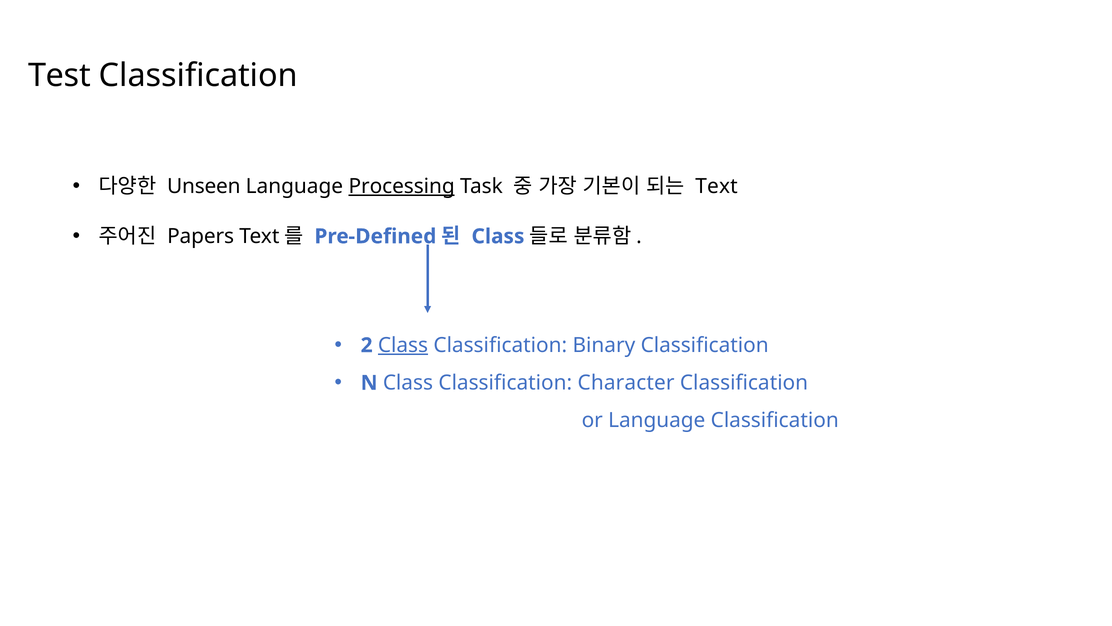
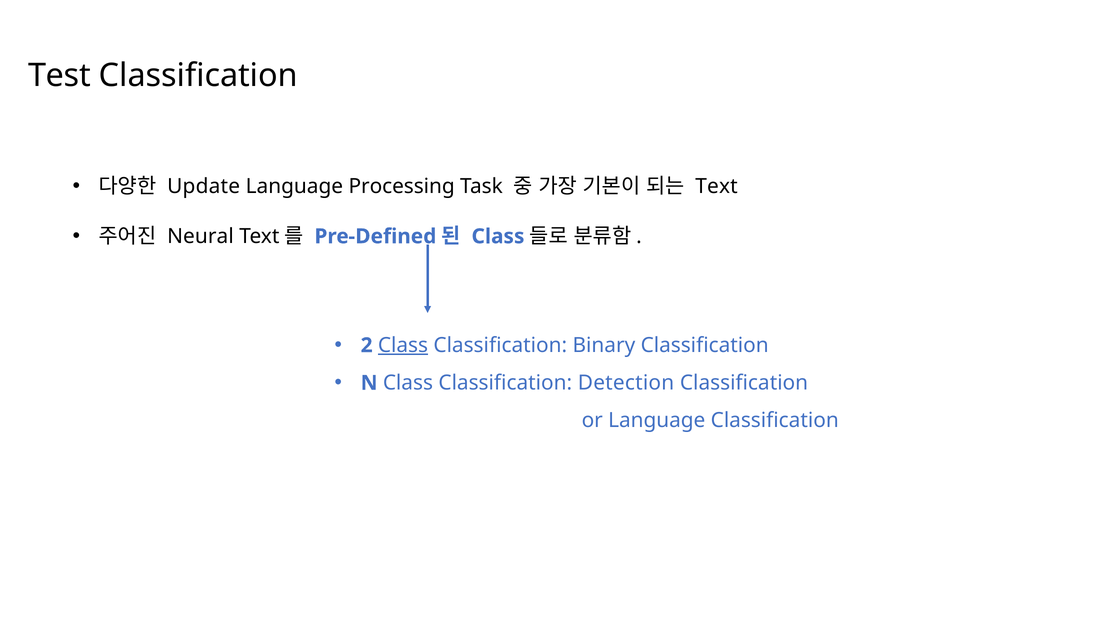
Unseen: Unseen -> Update (204, 186)
Processing underline: present -> none (402, 186)
Papers: Papers -> Neural (200, 236)
Character: Character -> Detection (626, 383)
